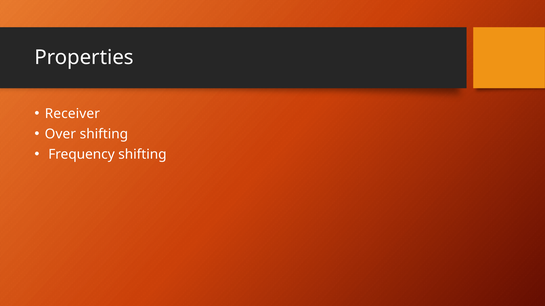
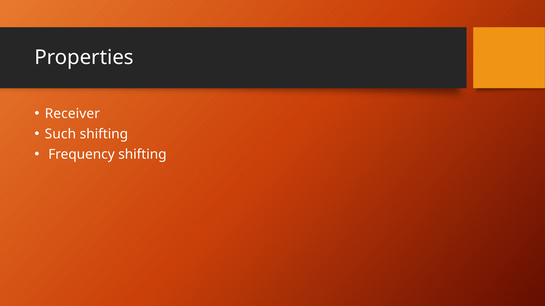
Over: Over -> Such (60, 134)
